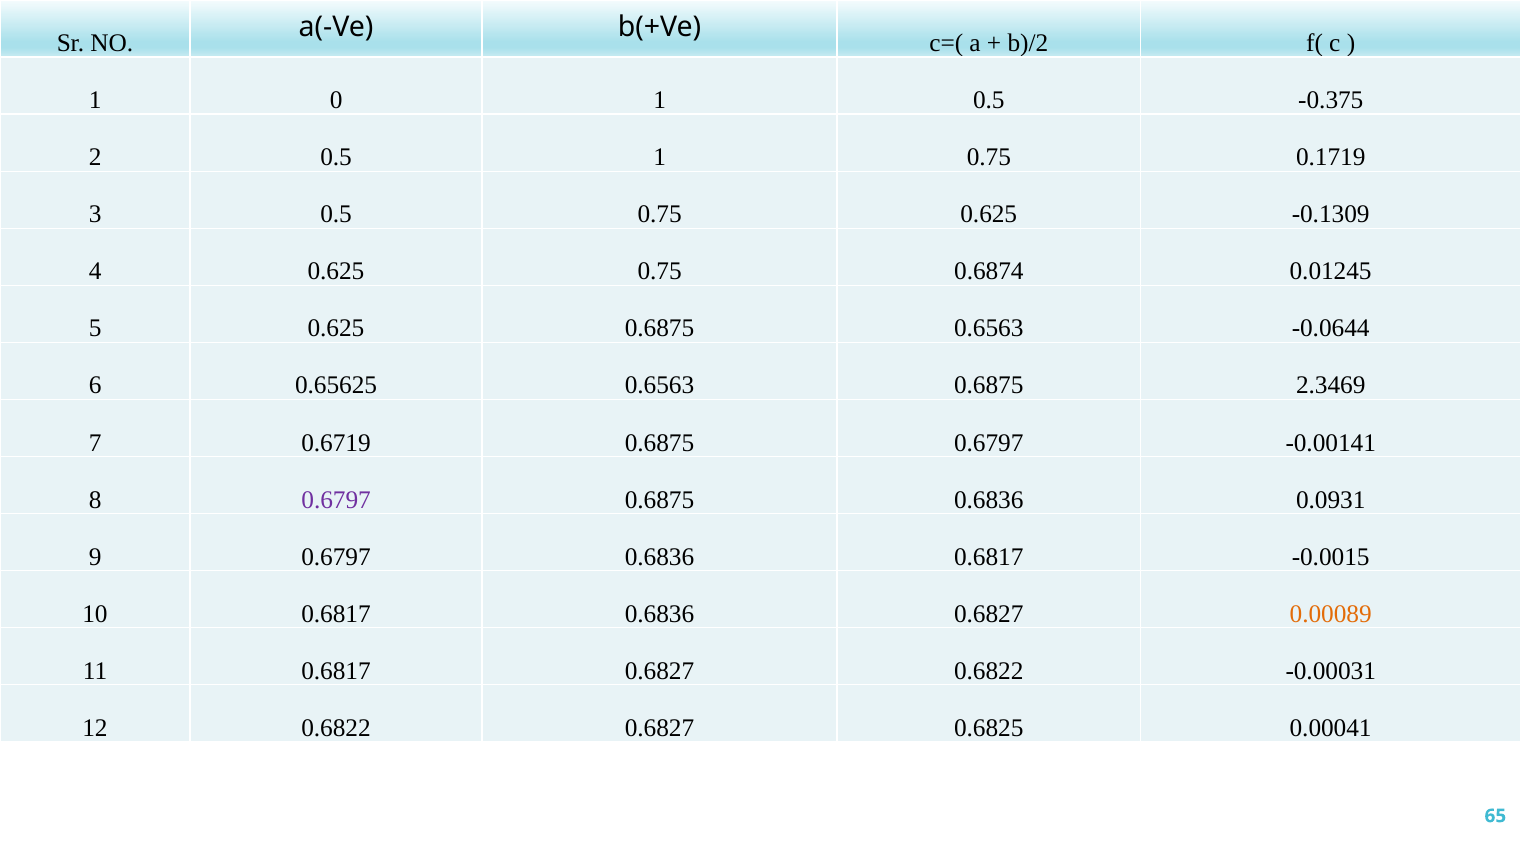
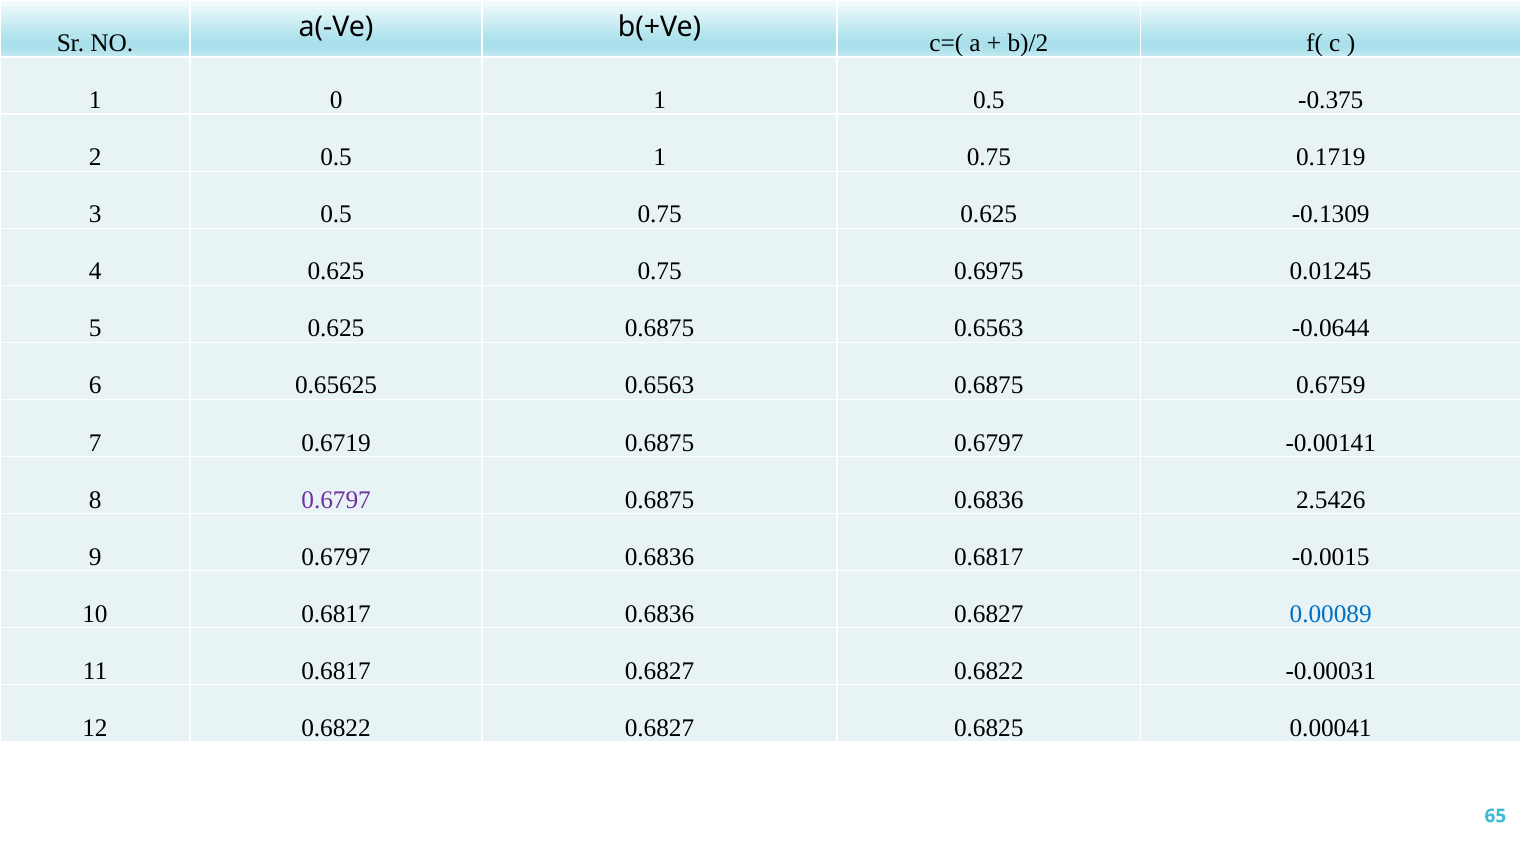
0.6874: 0.6874 -> 0.6975 (989, 271)
2.3469: 2.3469 -> 0.6759 (1331, 385)
0.0931: 0.0931 -> 2.5426 (1331, 499)
0.00089 colour: orange -> blue (1331, 614)
